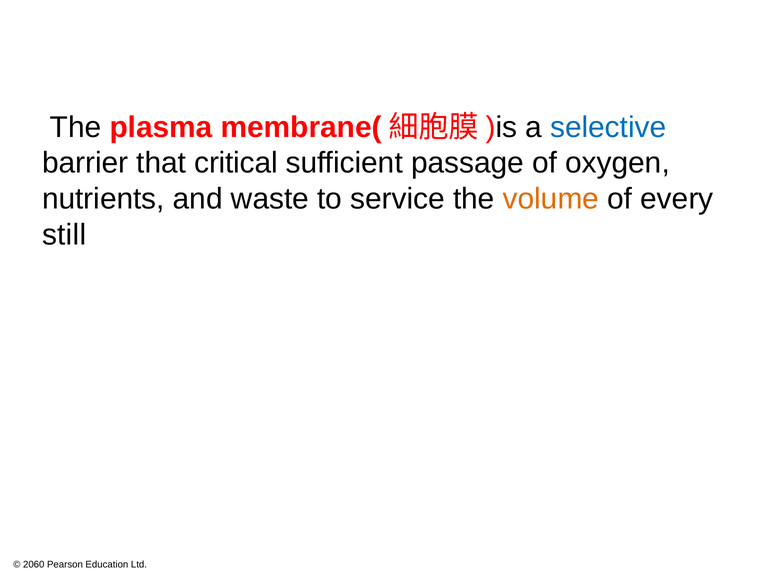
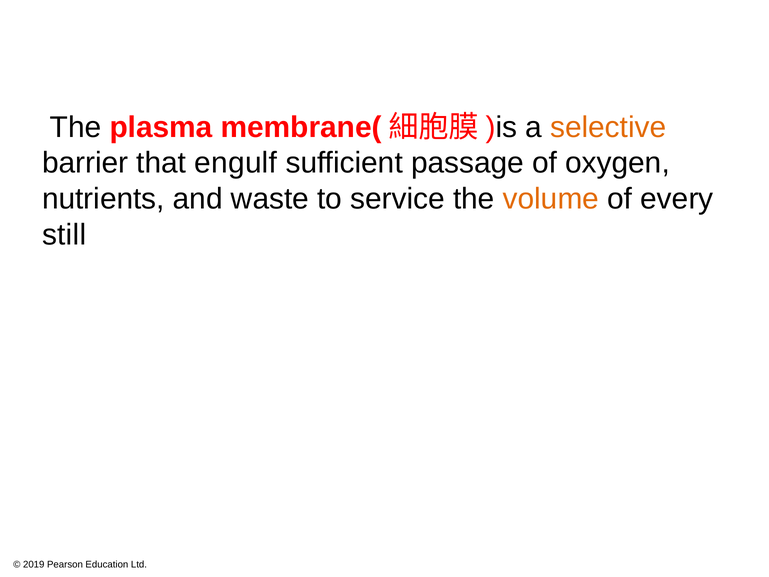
selective colour: blue -> orange (608, 127)
critical: critical -> engulf (236, 163)
2060: 2060 -> 2019 (34, 564)
